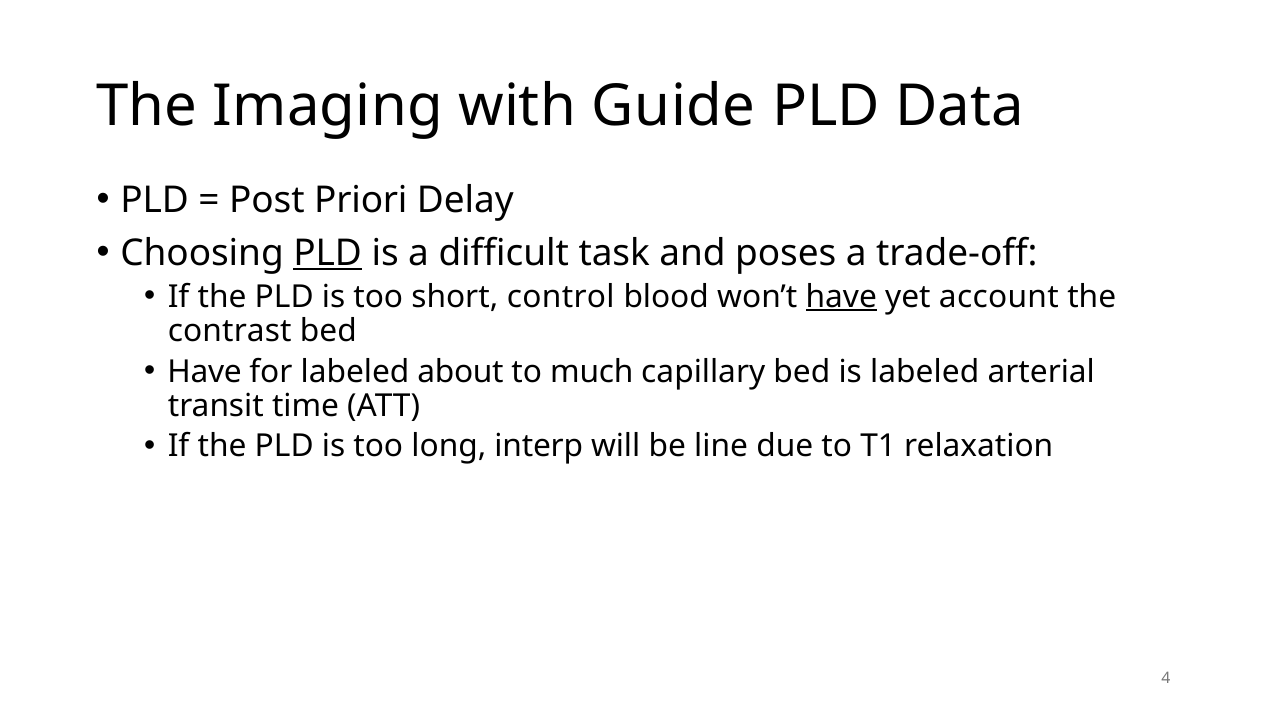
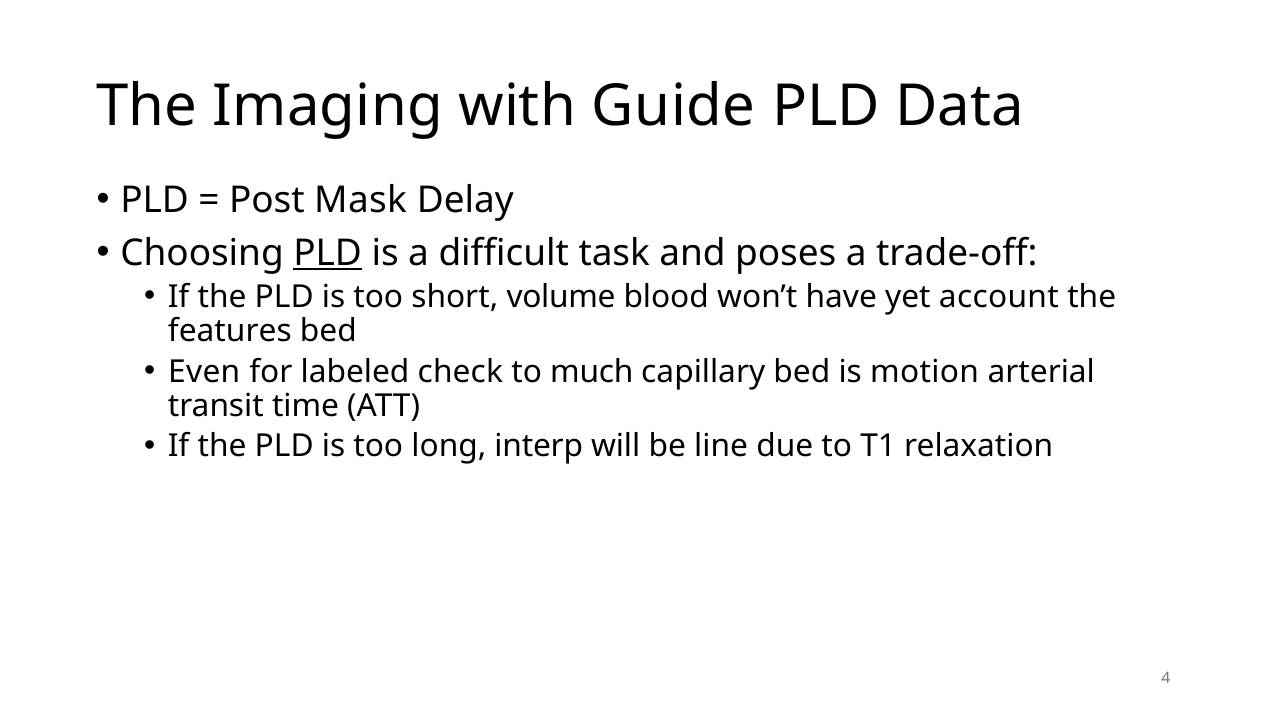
Priori: Priori -> Mask (361, 200)
control: control -> volume (561, 297)
have underline: present -> none (841, 297)
contrast: contrast -> features (230, 331)
Have: Have -> Even (204, 372)
about: about -> check (460, 372)
is labeled: labeled -> motion (925, 372)
